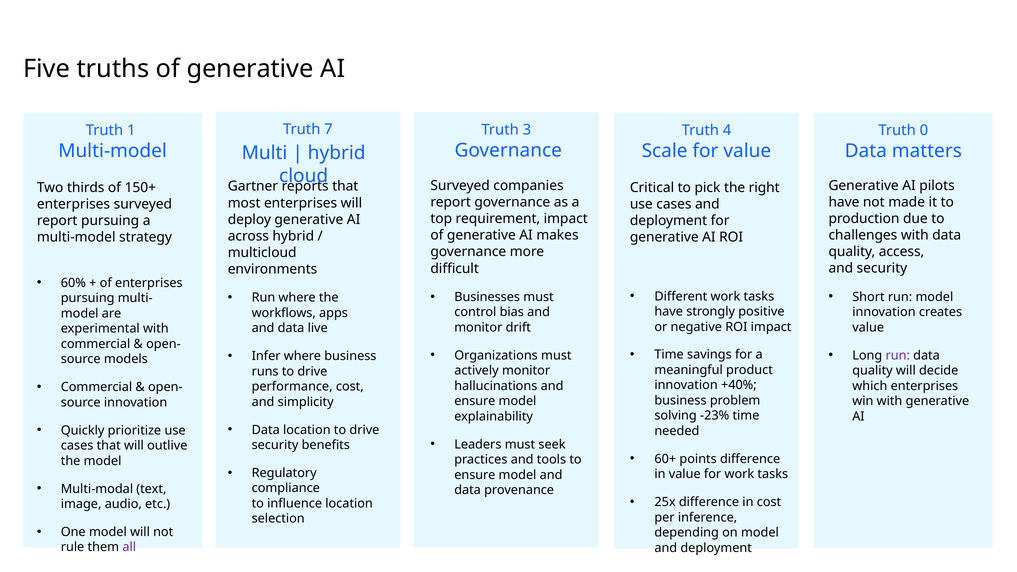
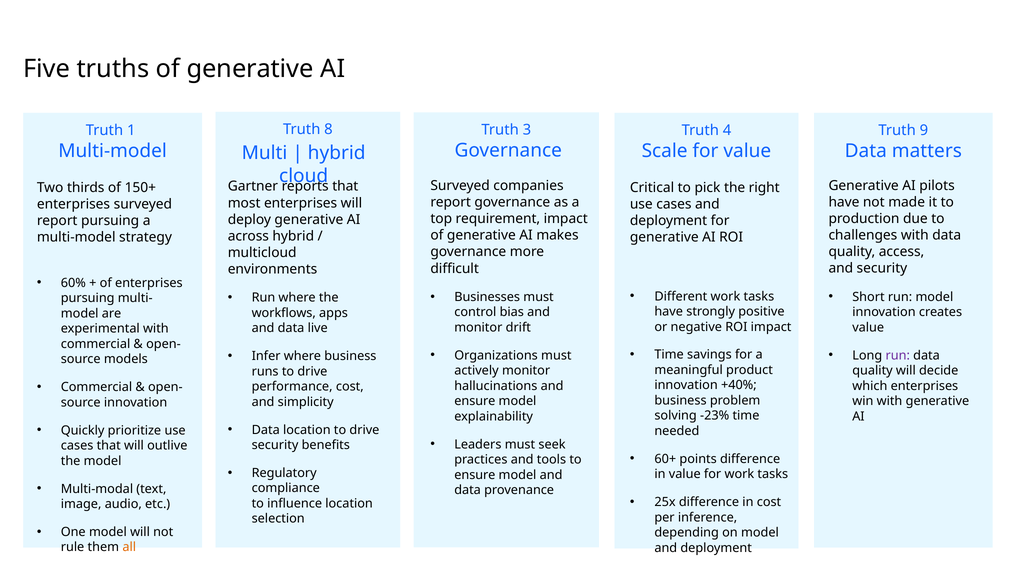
7: 7 -> 8 (328, 129)
0: 0 -> 9 (924, 130)
all colour: purple -> orange (129, 547)
